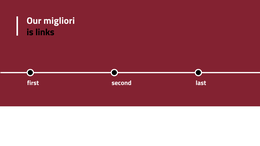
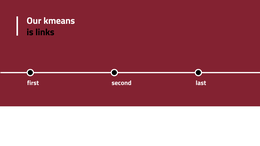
migliori: migliori -> kmeans (59, 21)
